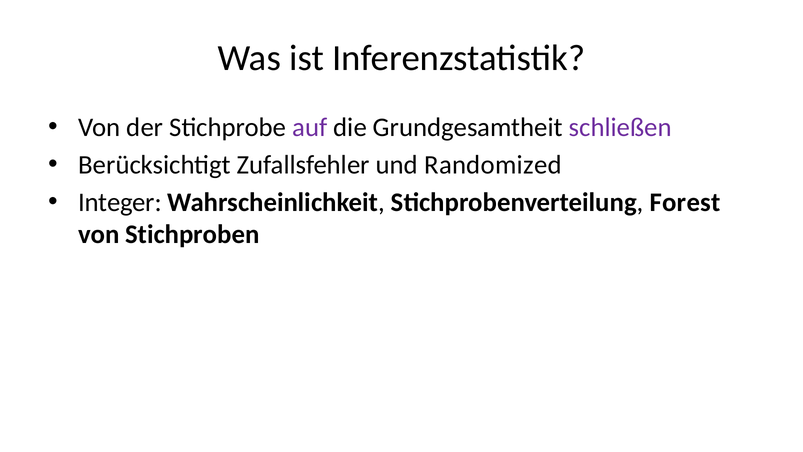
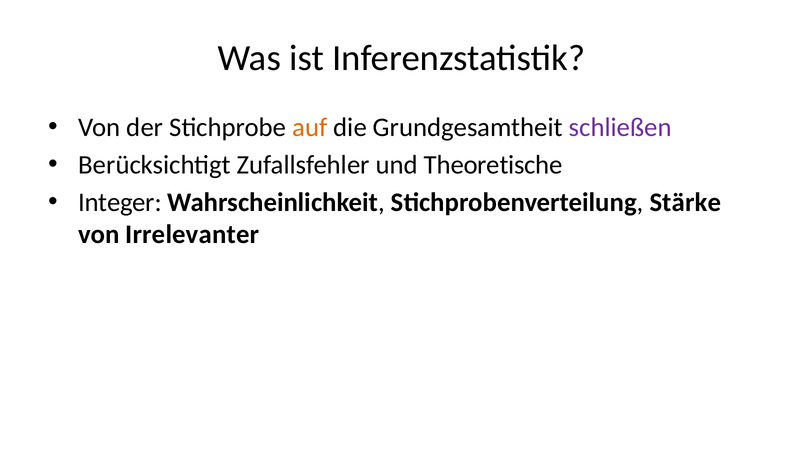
auf colour: purple -> orange (310, 127)
Randomized: Randomized -> Theoretische (493, 165)
Forest: Forest -> Stärke (685, 202)
Stichproben: Stichproben -> Irrelevanter (192, 234)
